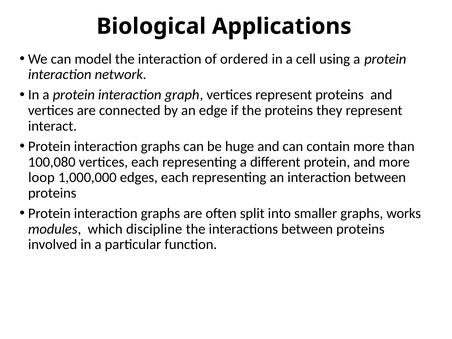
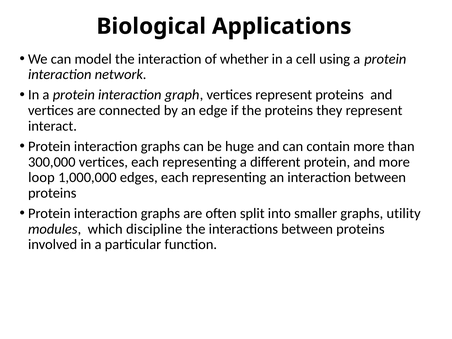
ordered: ordered -> whether (244, 59)
100,080: 100,080 -> 300,000 (52, 162)
works: works -> utility (404, 213)
